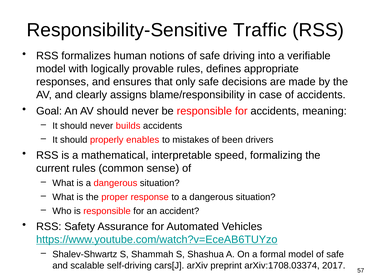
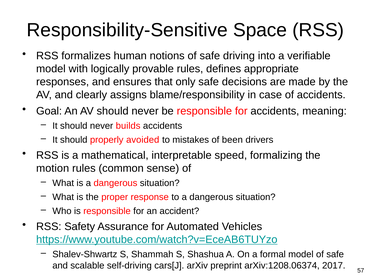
Traffic: Traffic -> Space (260, 30)
enables: enables -> avoided (143, 140)
current: current -> motion (53, 168)
arXiv:1708.03374: arXiv:1708.03374 -> arXiv:1208.06374 (282, 266)
